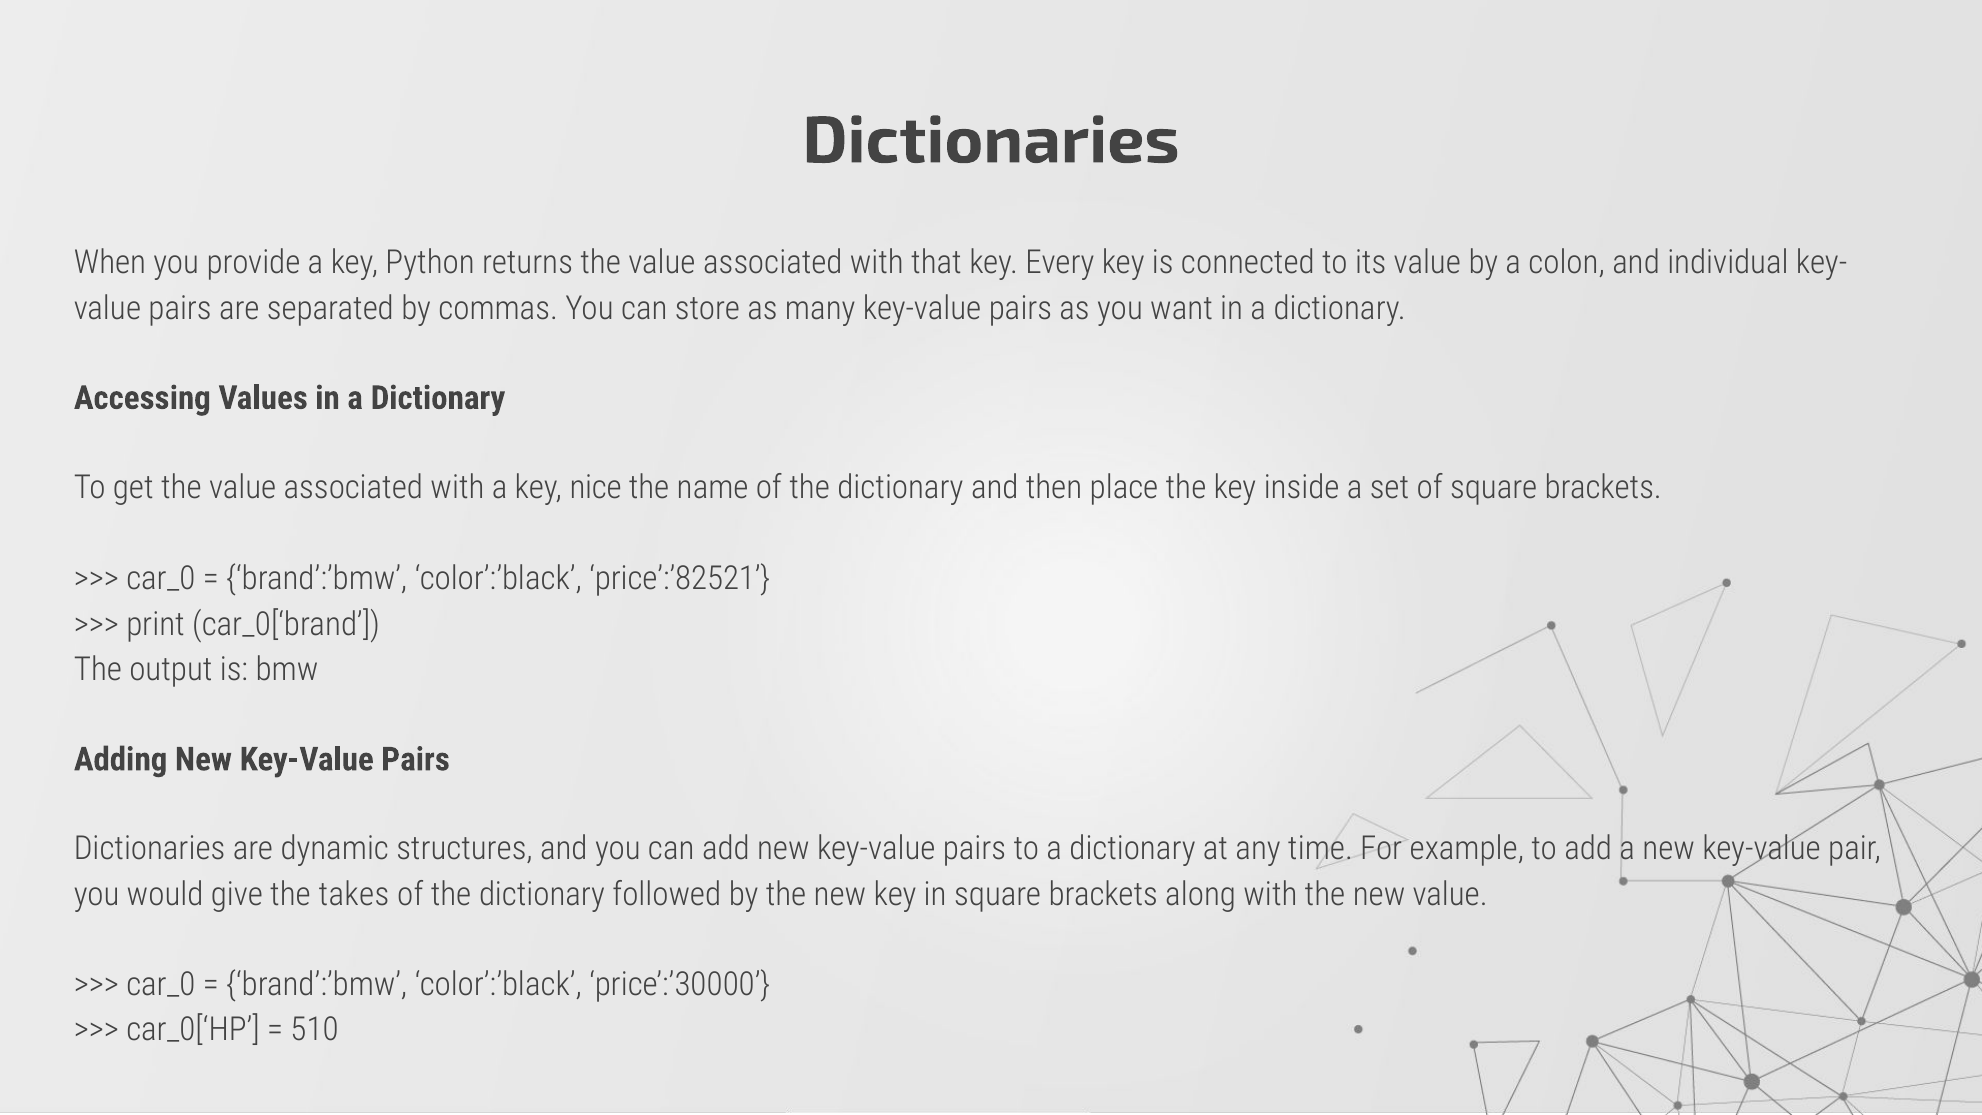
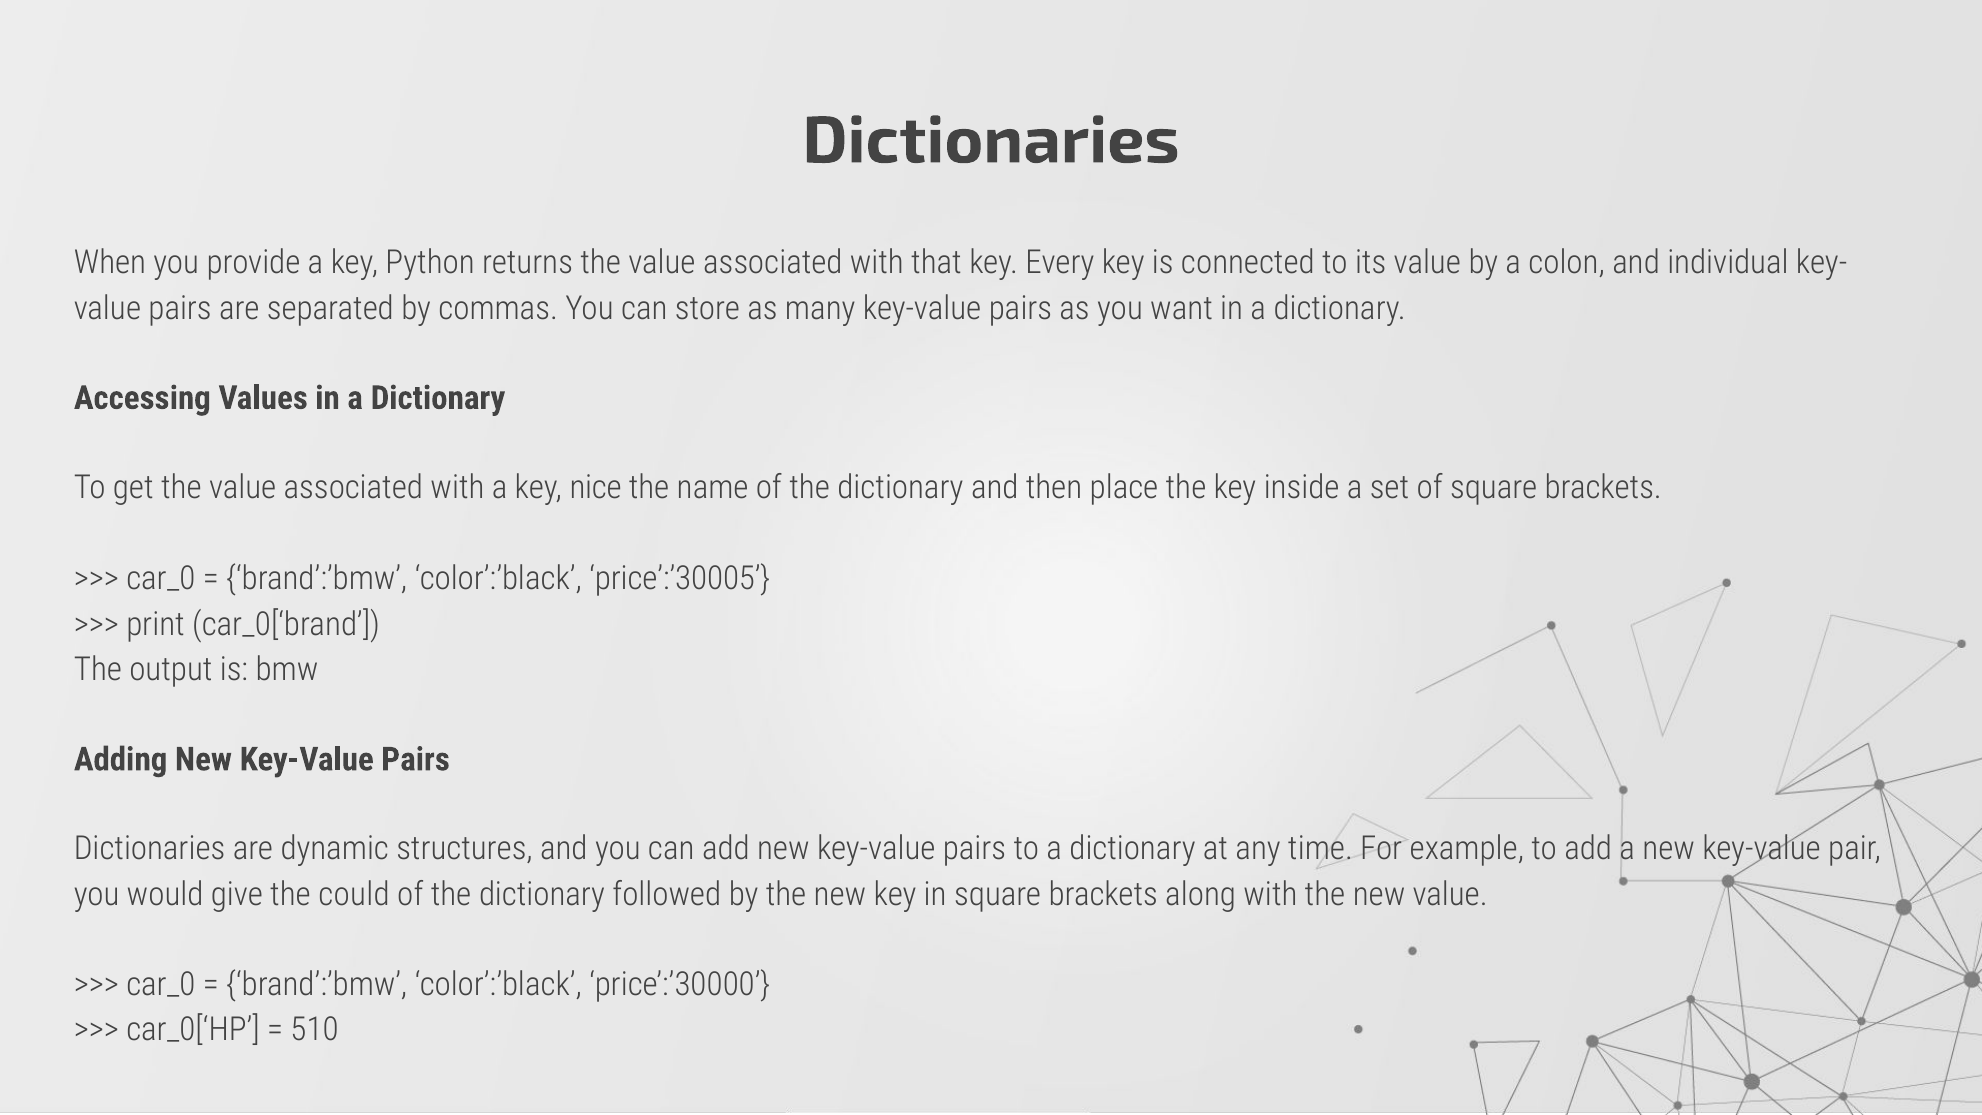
price’:’82521: price’:’82521 -> price’:’30005 (680, 579)
takes: takes -> could (354, 895)
